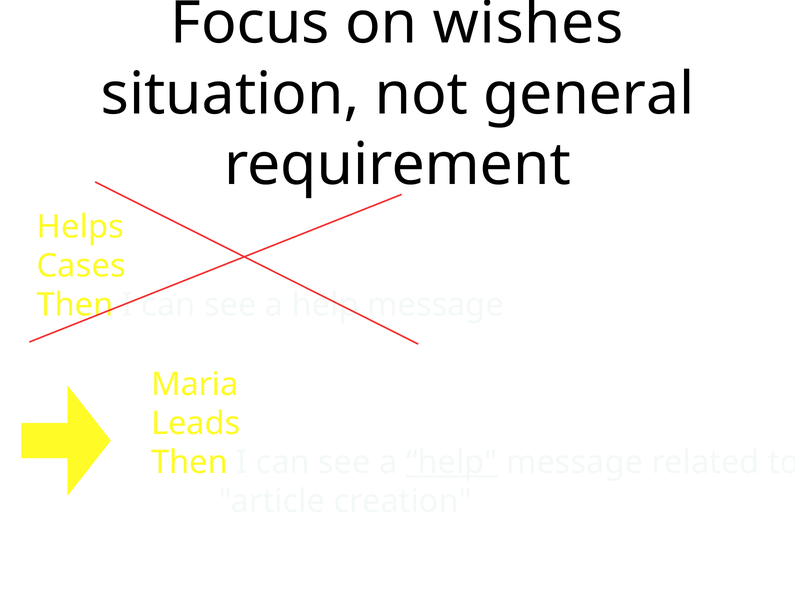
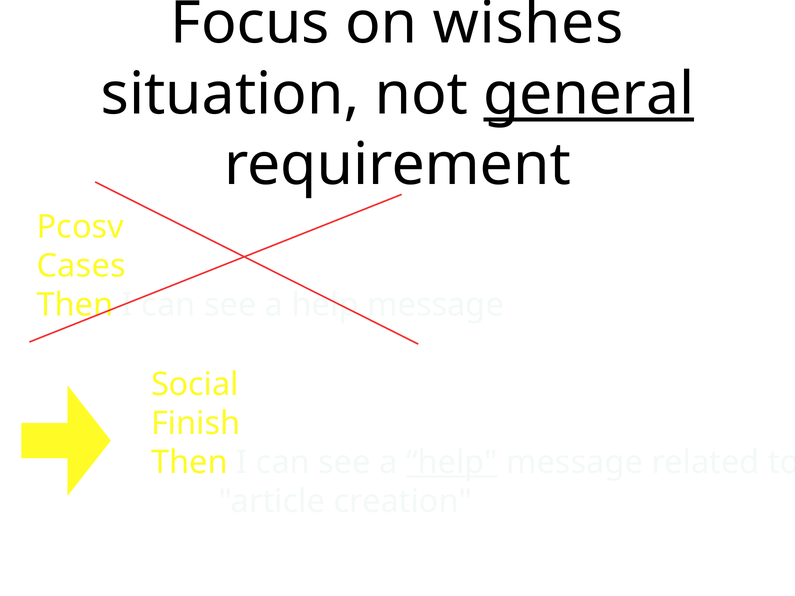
general underline: none -> present (589, 94)
Helps: Helps -> Pcosv (80, 227)
Maria: Maria -> Social (195, 384)
Leads: Leads -> Finish (196, 424)
